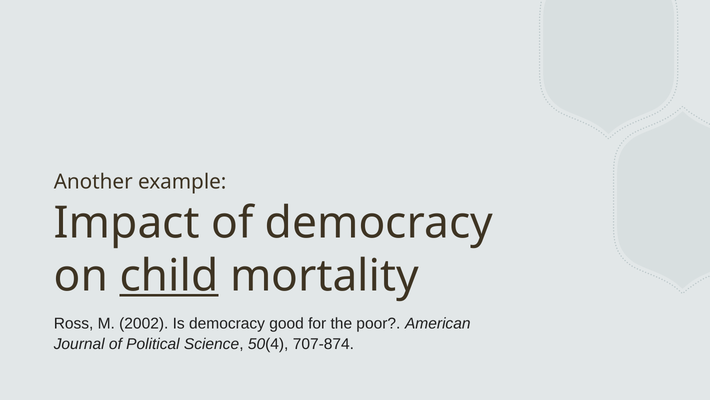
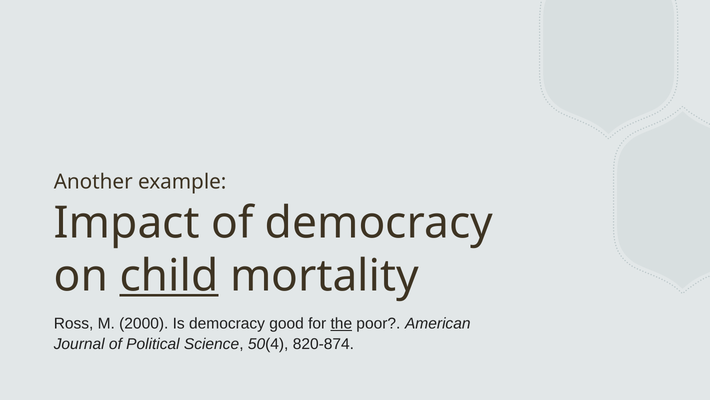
2002: 2002 -> 2000 (144, 323)
the underline: none -> present (341, 323)
707-874: 707-874 -> 820-874 (323, 344)
